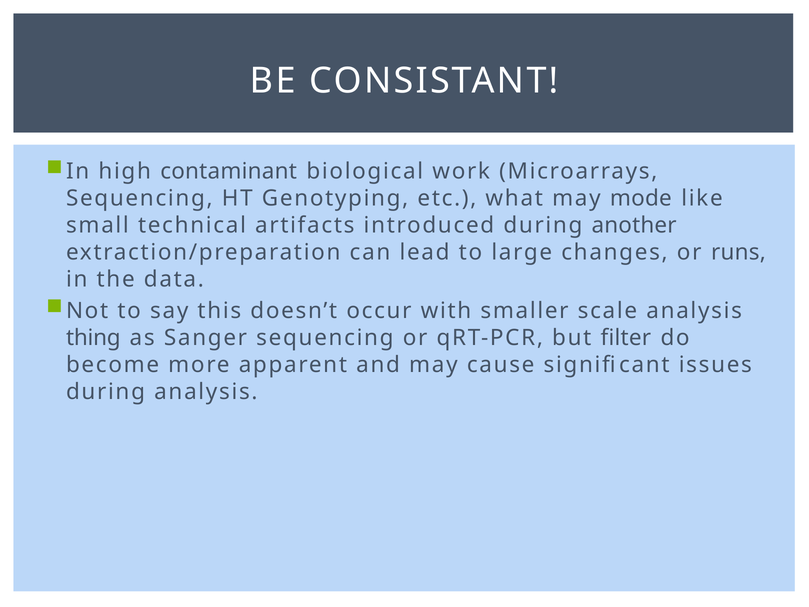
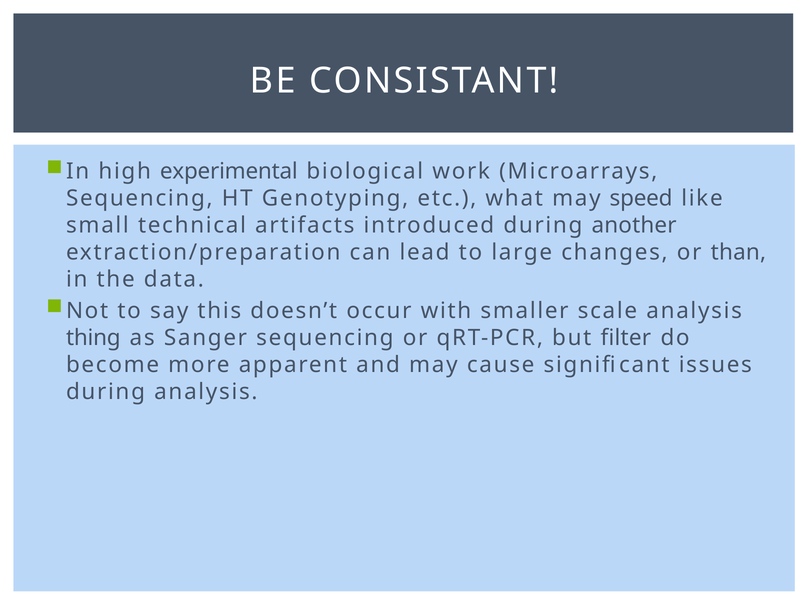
contaminant: contaminant -> experimental (229, 171)
mode: mode -> speed (641, 198)
runs: runs -> than (738, 252)
